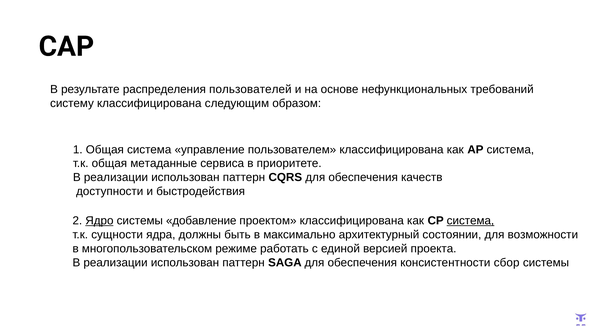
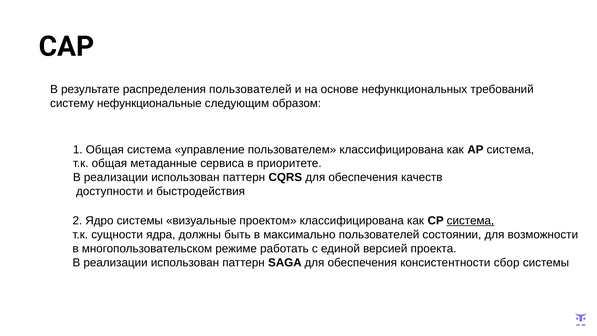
систему классифицирована: классифицирована -> нефункциональные (149, 103)
Ядро underline: present -> none (99, 221)
добавление: добавление -> визуальные (201, 221)
максимально архитектурный: архитектурный -> пользователей (379, 235)
